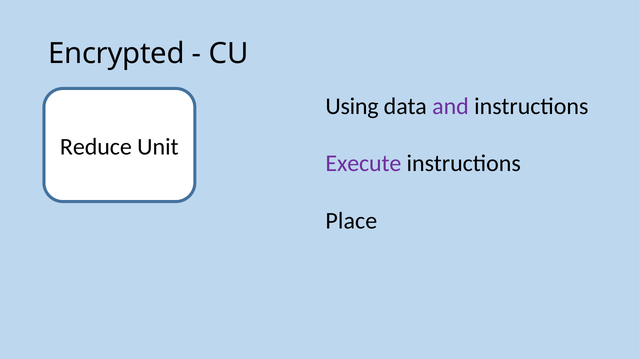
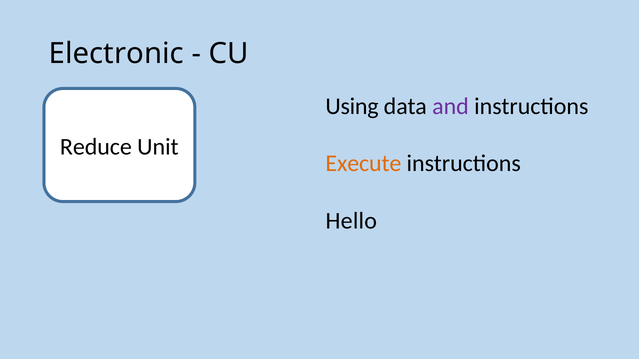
Encrypted: Encrypted -> Electronic (116, 54)
Execute colour: purple -> orange (363, 164)
Place: Place -> Hello (351, 221)
